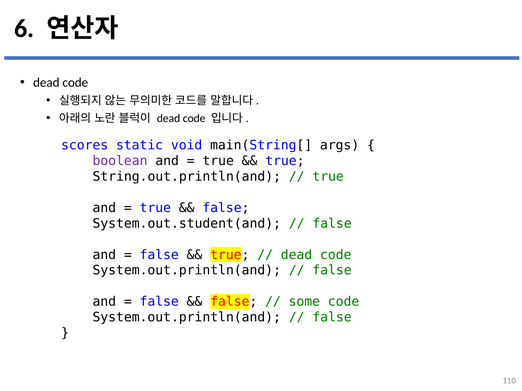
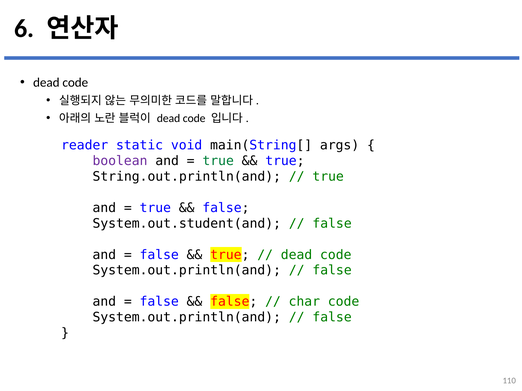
scores: scores -> reader (85, 145)
true colour: black -> green (218, 161)
some: some -> char (304, 302)
